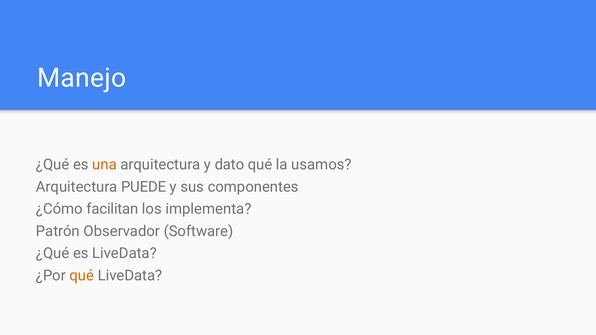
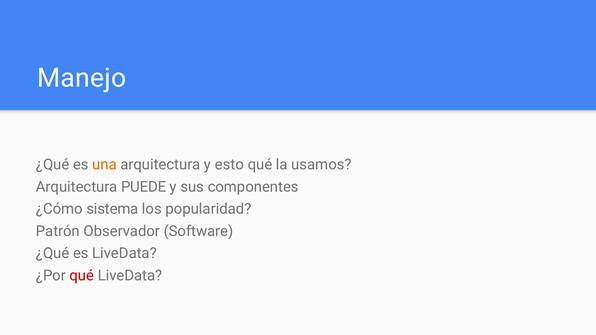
dato: dato -> esto (229, 165)
facilitan: facilitan -> sistema (112, 209)
implementa: implementa -> popularidad (208, 209)
qué colour: orange -> red (82, 276)
